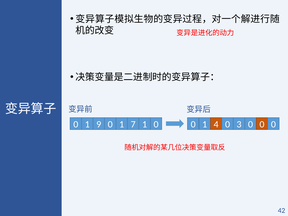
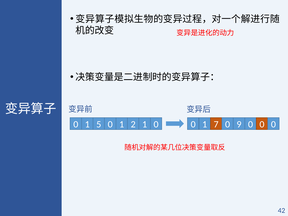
9: 9 -> 5 (99, 124)
7: 7 -> 2 (133, 124)
4: 4 -> 7 (216, 124)
3: 3 -> 9 (239, 124)
